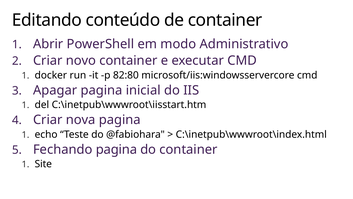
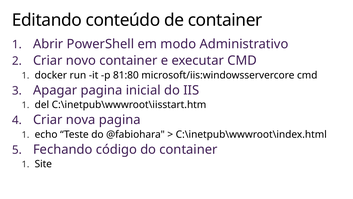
82:80: 82:80 -> 81:80 (126, 75)
Fechando pagina: pagina -> código (116, 149)
